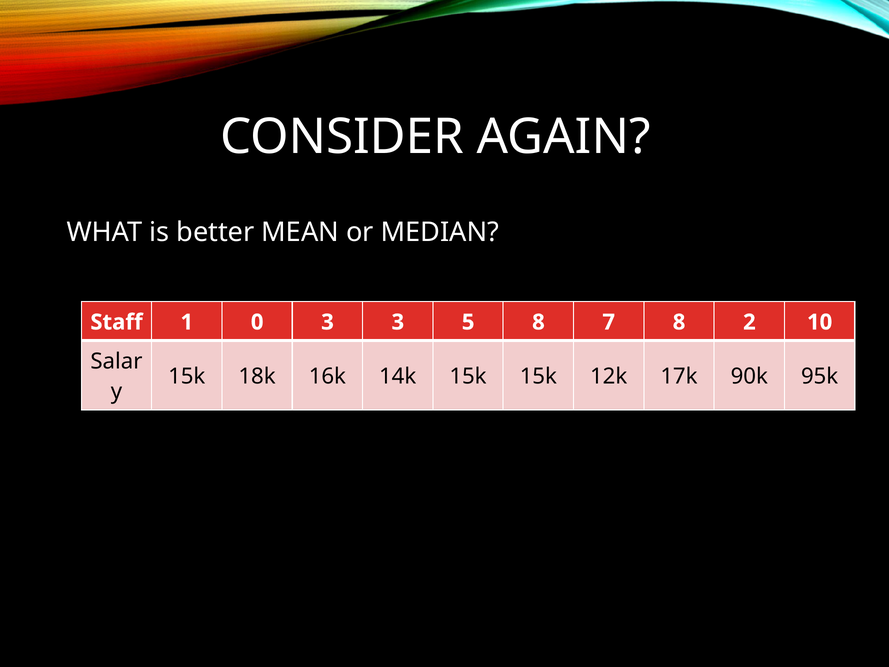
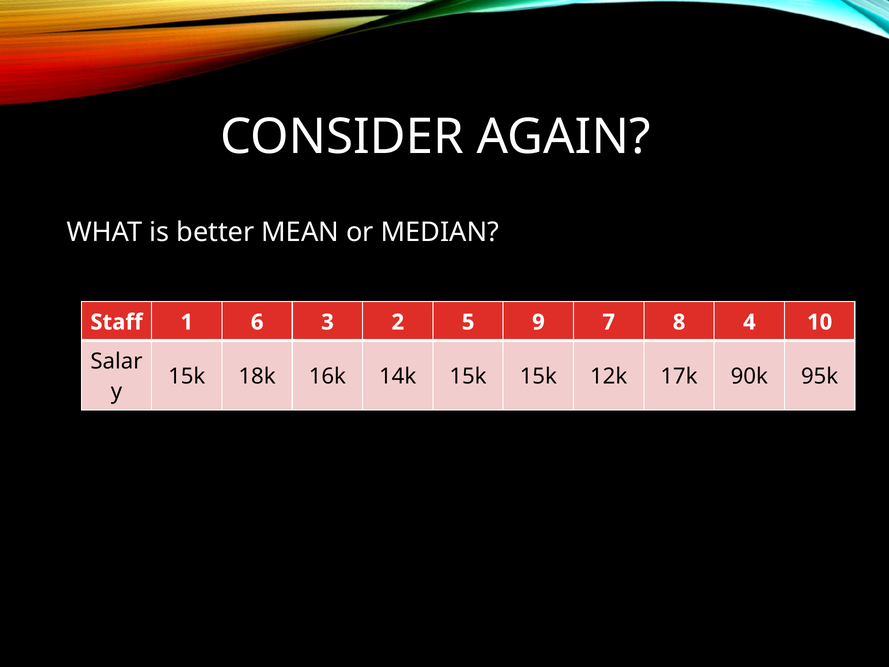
0: 0 -> 6 (257, 322)
3 3: 3 -> 2 (398, 322)
5 8: 8 -> 9 (538, 322)
2: 2 -> 4 (749, 322)
